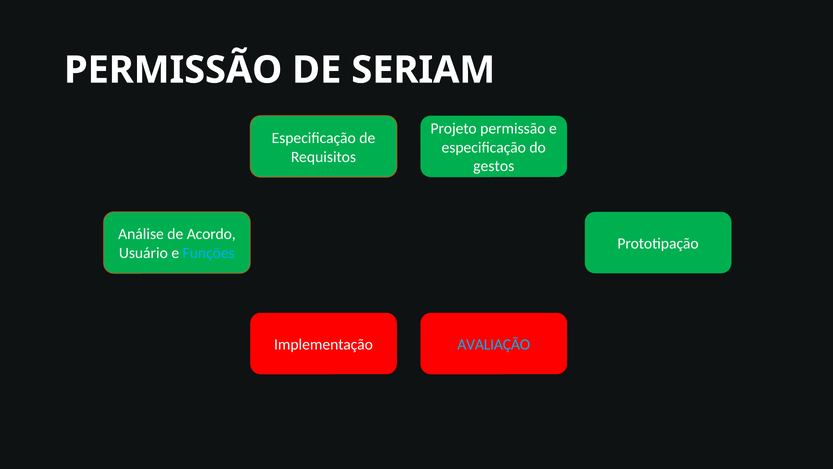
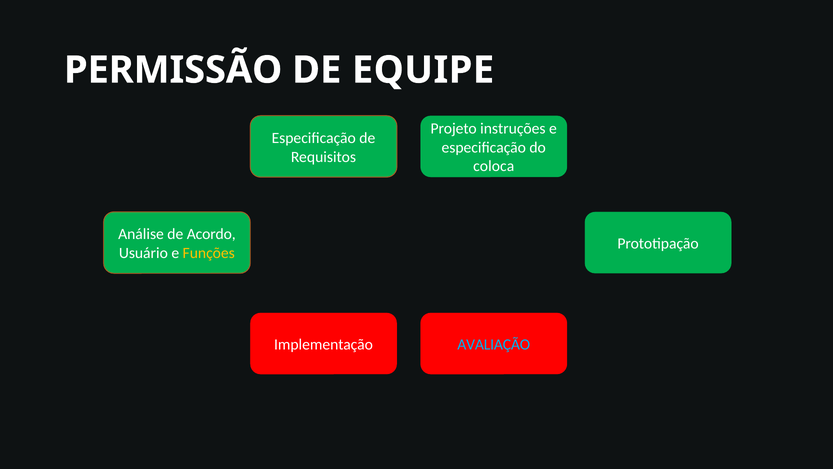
SERIAM: SERIAM -> EQUIPE (423, 70)
Projeto permissão: permissão -> instruções (513, 129)
gestos: gestos -> coloca (494, 166)
Funções colour: light blue -> yellow (209, 253)
